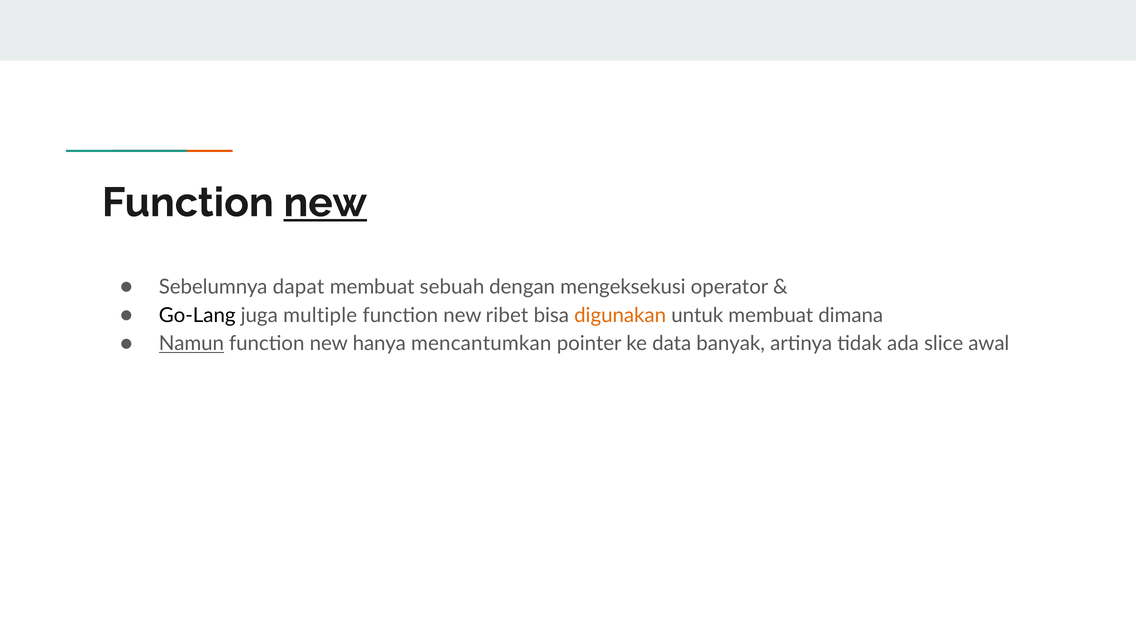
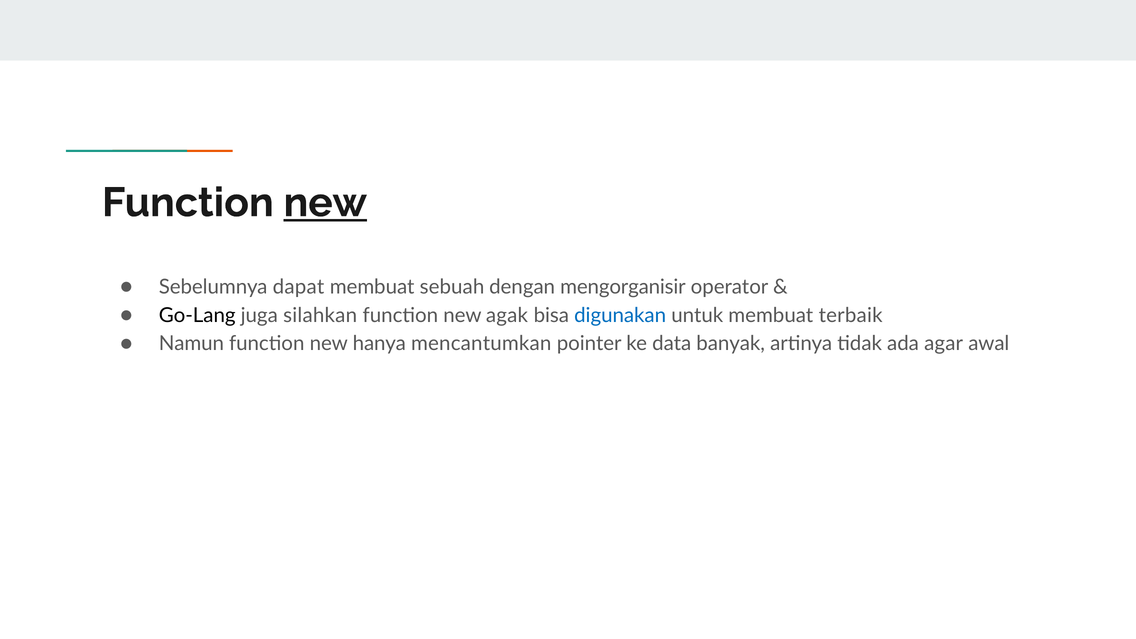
mengeksekusi: mengeksekusi -> mengorganisir (623, 287)
multiple: multiple -> silahkan (320, 315)
ribet: ribet -> agak (507, 315)
digunakan colour: orange -> blue (620, 315)
dimana: dimana -> terbaik (851, 315)
Namun underline: present -> none (191, 344)
slice: slice -> agar (944, 344)
